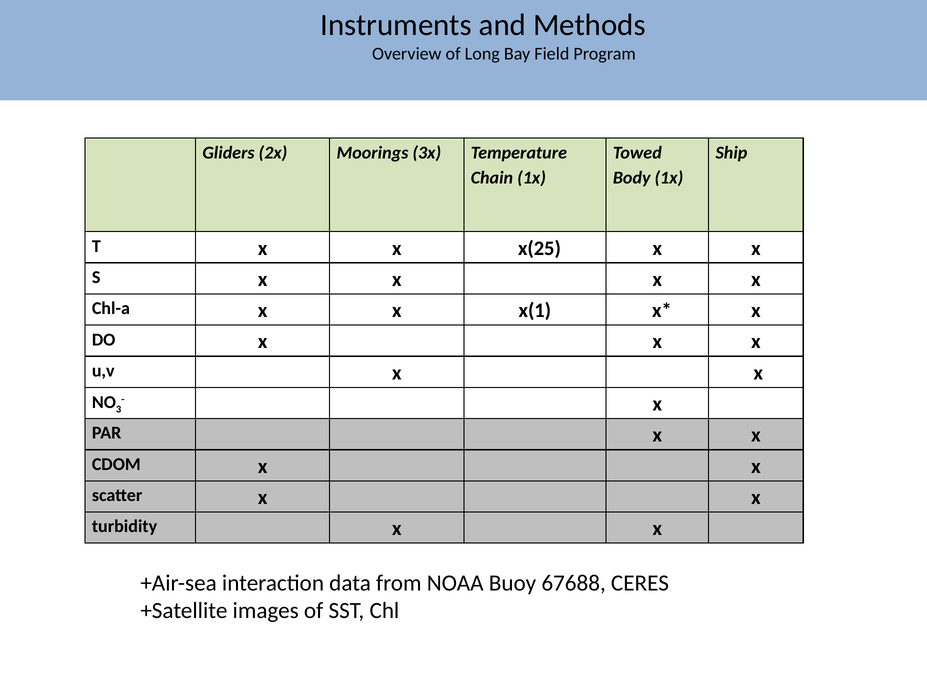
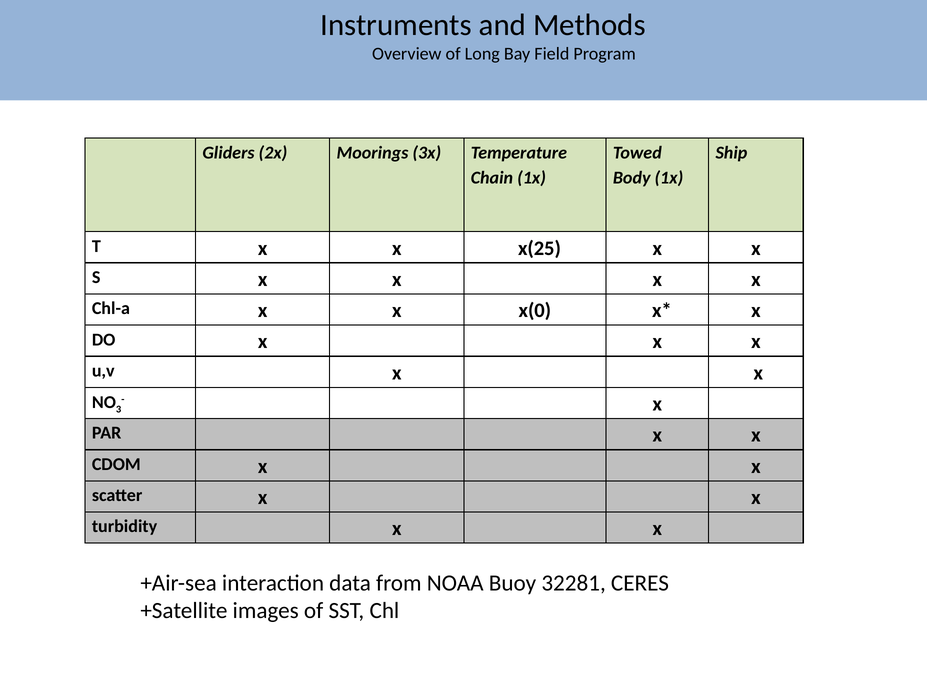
x(1: x(1 -> x(0 (535, 311)
67688: 67688 -> 32281 (574, 583)
